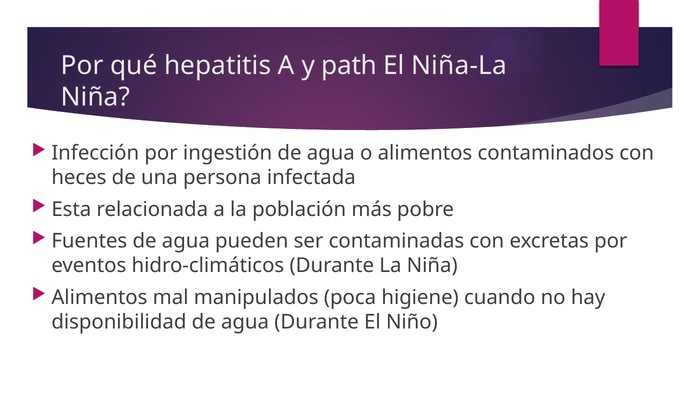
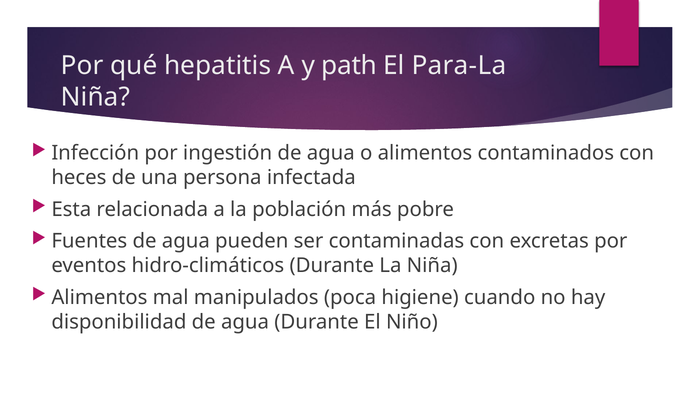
Niña-La: Niña-La -> Para-La (459, 65)
